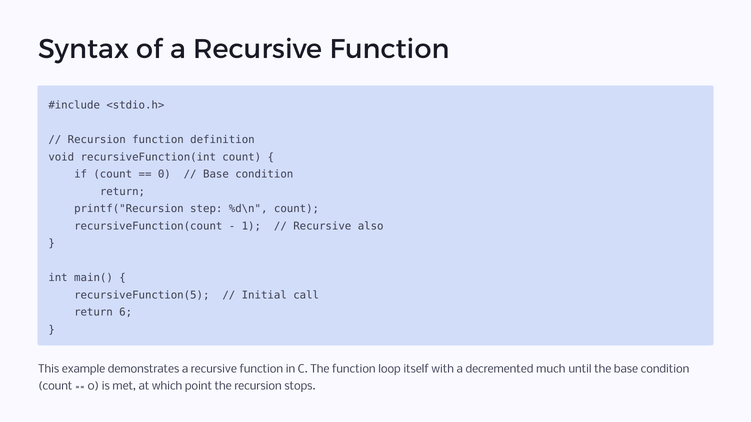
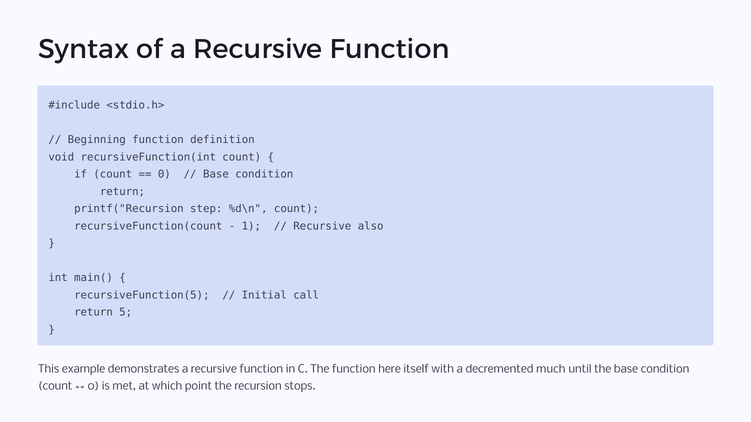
Recursion: Recursion -> Beginning (97, 140)
6: 6 -> 5 (126, 313)
loop: loop -> here (390, 369)
